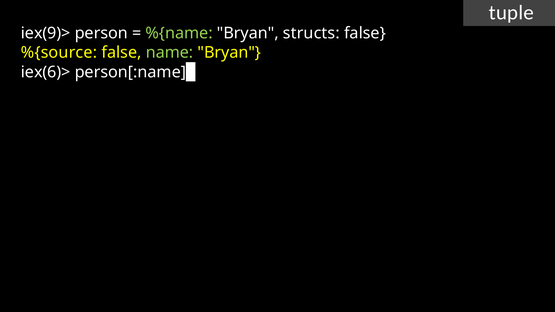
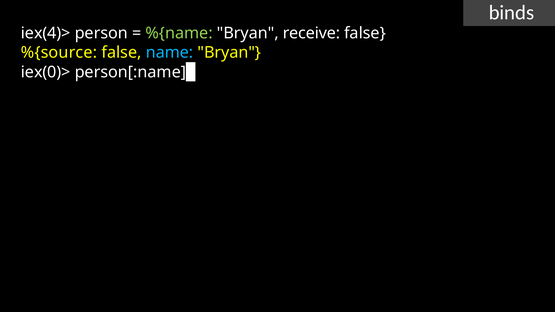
tuple: tuple -> binds (511, 13)
iex(9)>: iex(9)> -> iex(4)> (46, 33)
structs: structs -> receive (311, 33)
name colour: light green -> light blue (169, 53)
iex(6)>: iex(6)> -> iex(0)> (46, 72)
